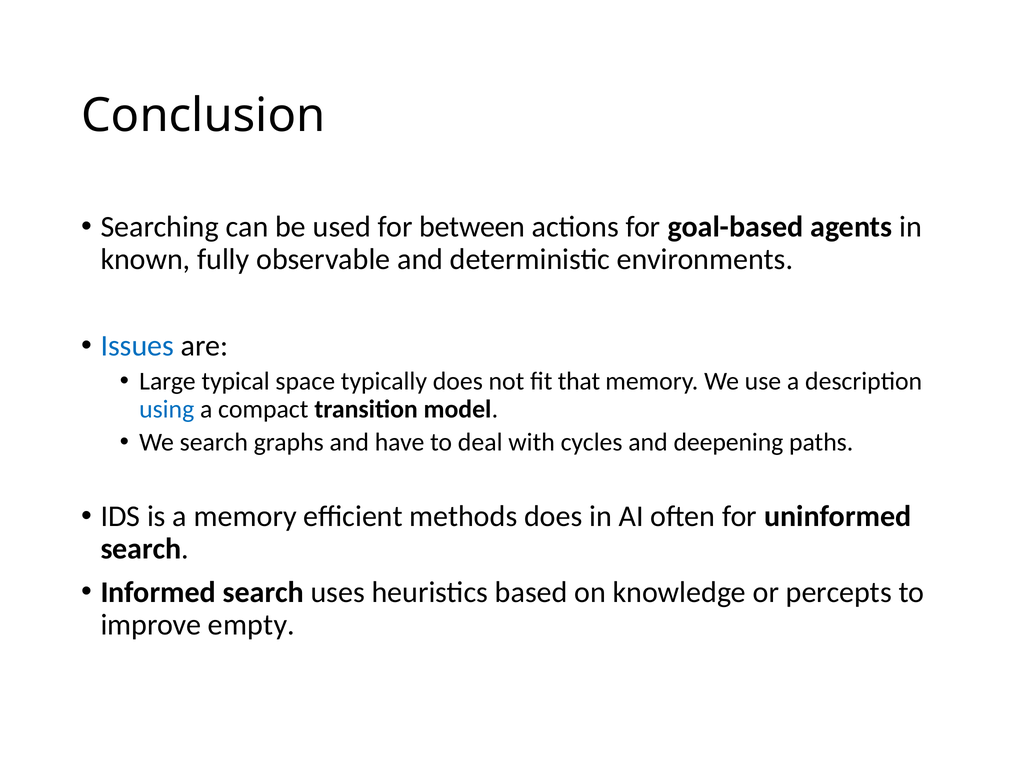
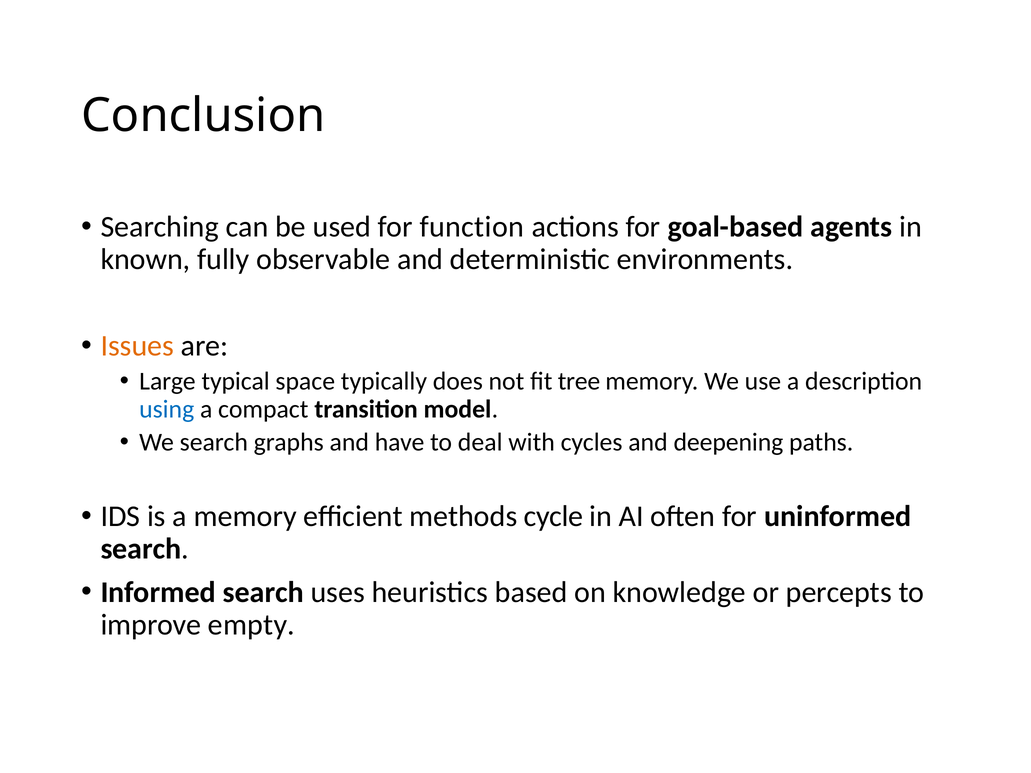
between: between -> function (472, 227)
Issues colour: blue -> orange (137, 346)
that: that -> tree (579, 382)
methods does: does -> cycle (553, 517)
